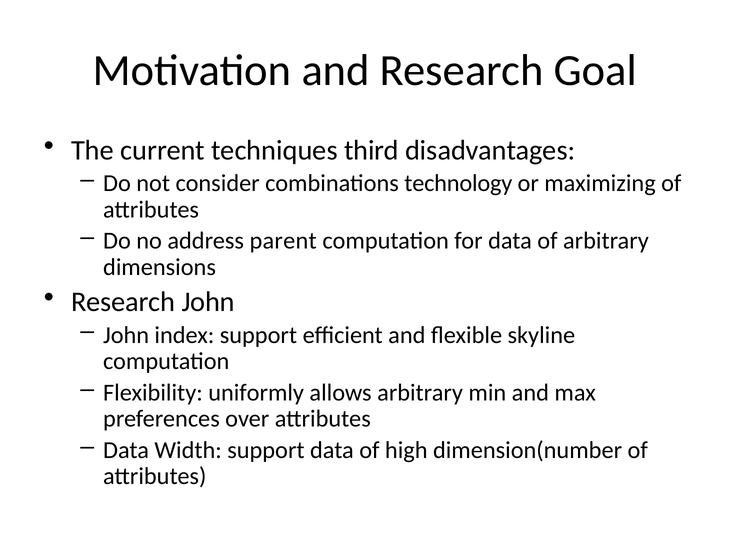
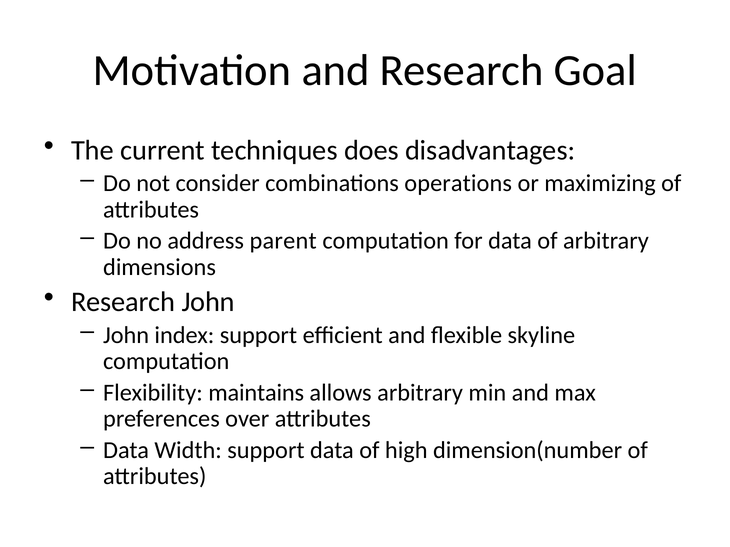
third: third -> does (371, 150)
technology: technology -> operations (458, 183)
uniformly: uniformly -> maintains (256, 393)
